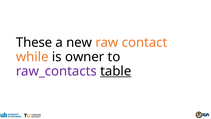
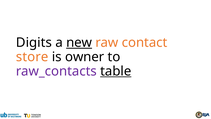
These: These -> Digits (34, 42)
new underline: none -> present (79, 42)
while: while -> store (32, 57)
